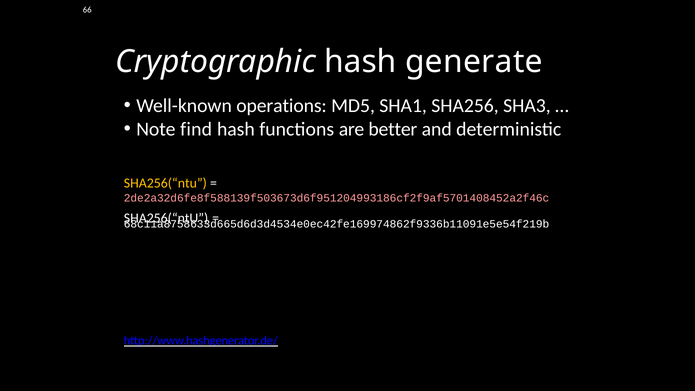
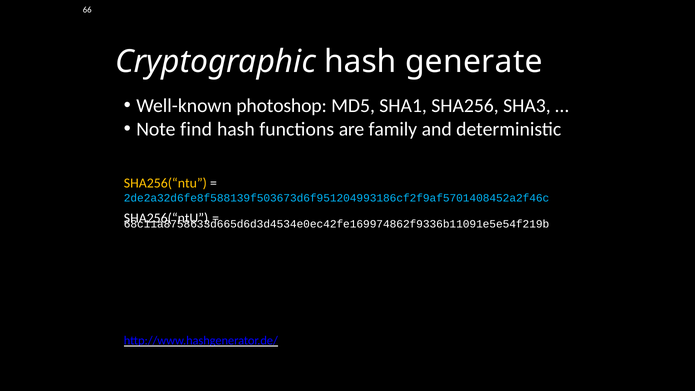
operations: operations -> photoshop (282, 106)
better: better -> family (393, 129)
2de2a32d6fe8f588139f503673d6f951204993186cf2f9af5701408452a2f46c colour: pink -> light blue (337, 198)
